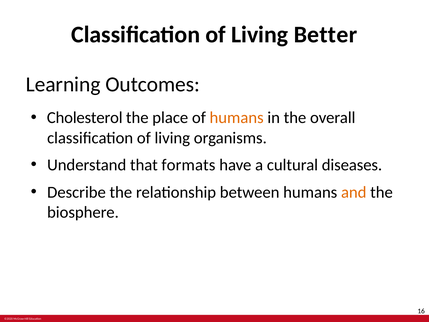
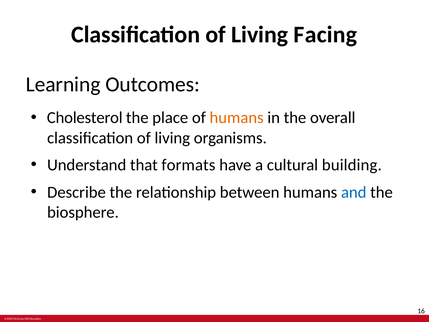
Better: Better -> Facing (325, 35)
diseases: diseases -> building (352, 165)
and colour: orange -> blue (354, 192)
